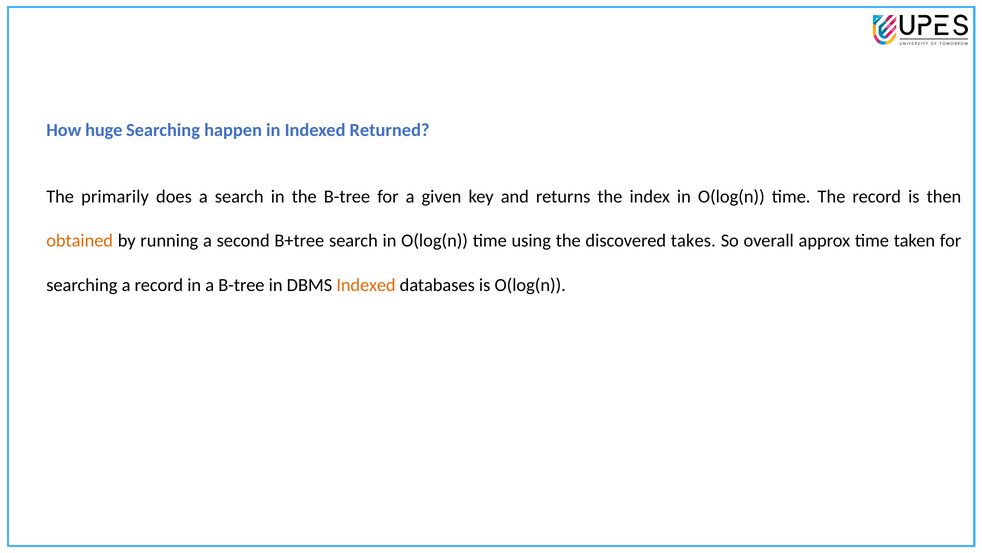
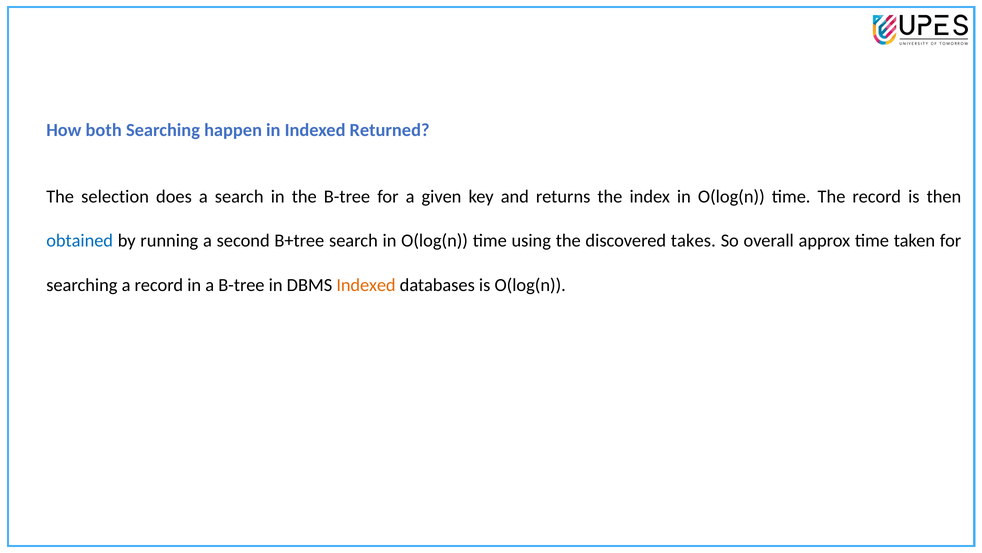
huge: huge -> both (104, 130)
primarily: primarily -> selection (115, 196)
obtained colour: orange -> blue (80, 240)
